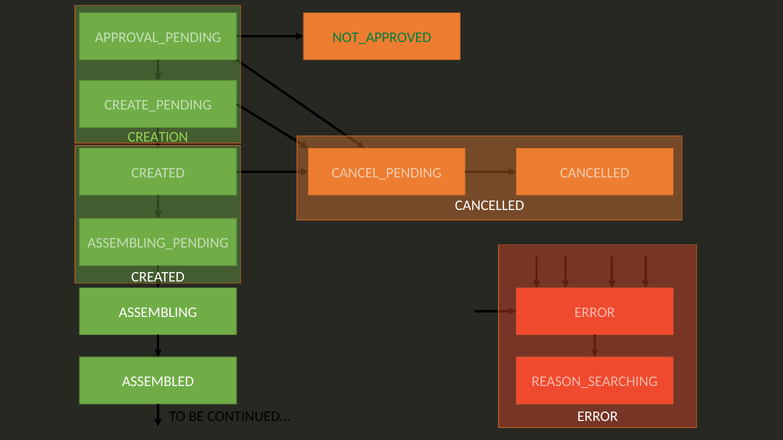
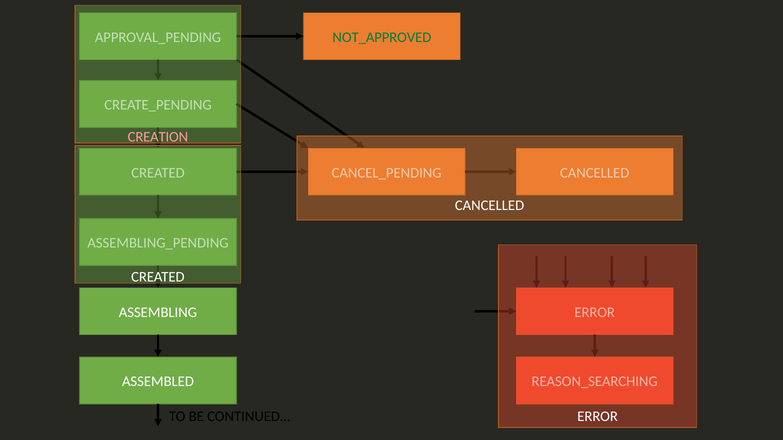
CREATION colour: light green -> pink (158, 137)
